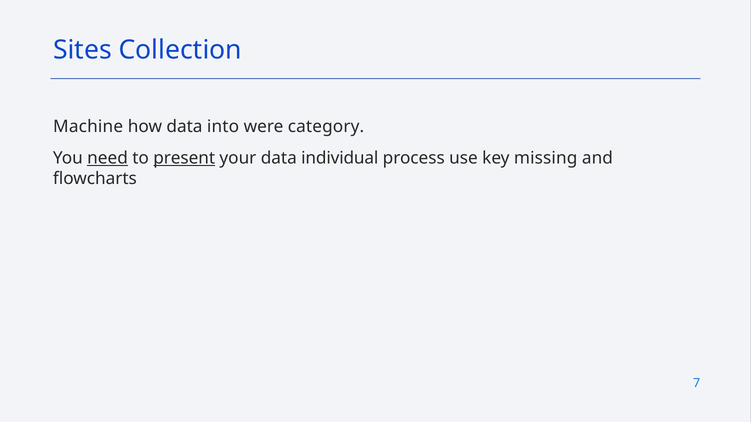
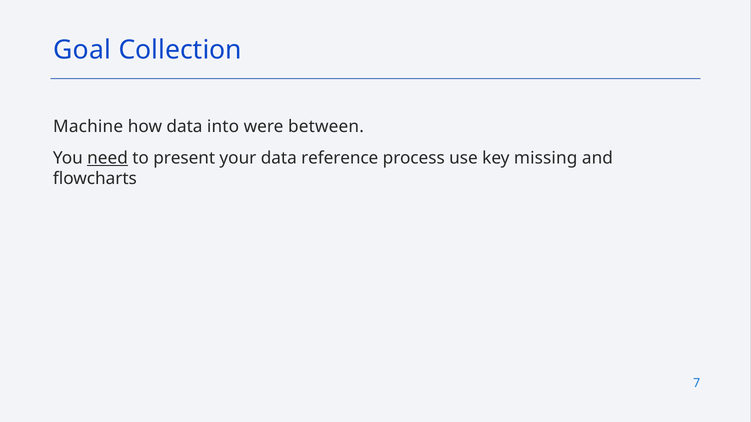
Sites: Sites -> Goal (82, 50)
category: category -> between (326, 127)
present underline: present -> none (184, 158)
individual: individual -> reference (340, 158)
